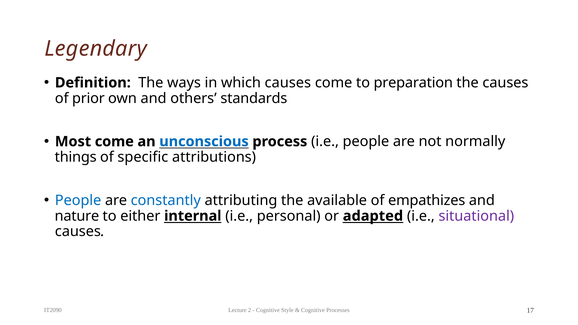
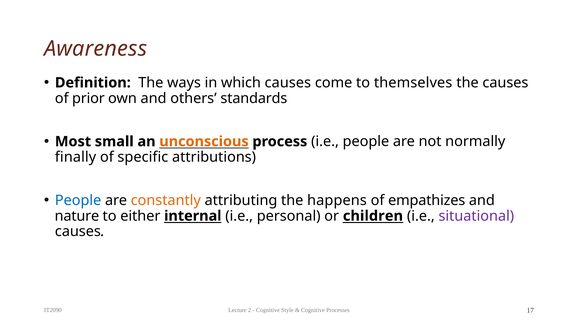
Legendary: Legendary -> Awareness (96, 49)
preparation: preparation -> themselves (413, 83)
Most come: come -> small (114, 142)
unconscious colour: blue -> orange (204, 142)
things: things -> finally (76, 157)
constantly colour: blue -> orange (166, 200)
available: available -> happens (337, 200)
adapted: adapted -> children (373, 216)
